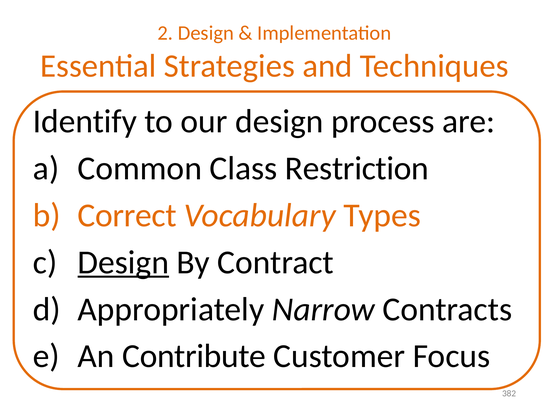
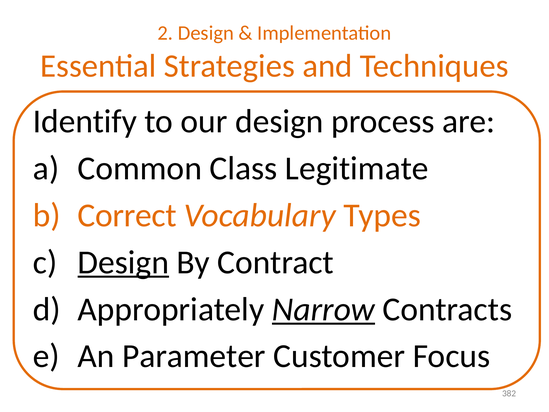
Restriction: Restriction -> Legitimate (357, 168)
Narrow underline: none -> present (323, 309)
Contribute: Contribute -> Parameter (194, 356)
